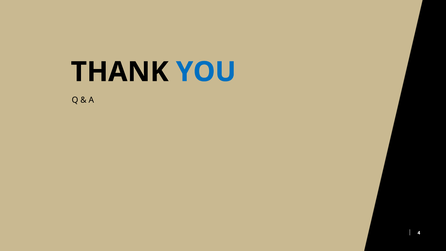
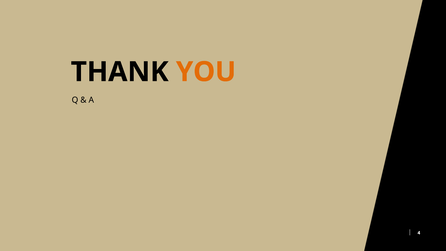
YOU colour: blue -> orange (206, 72)
